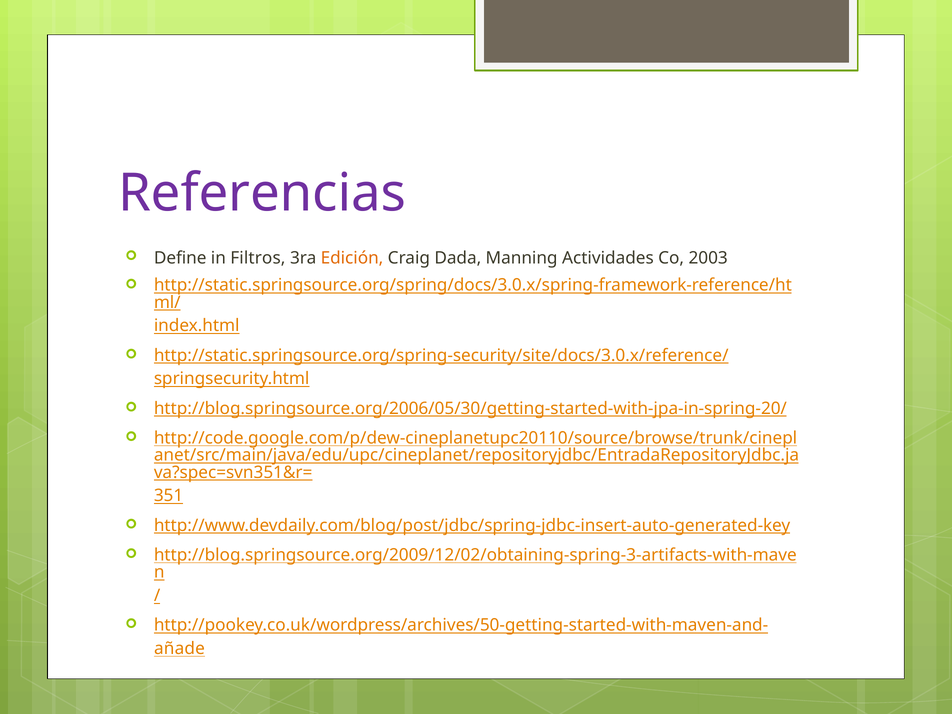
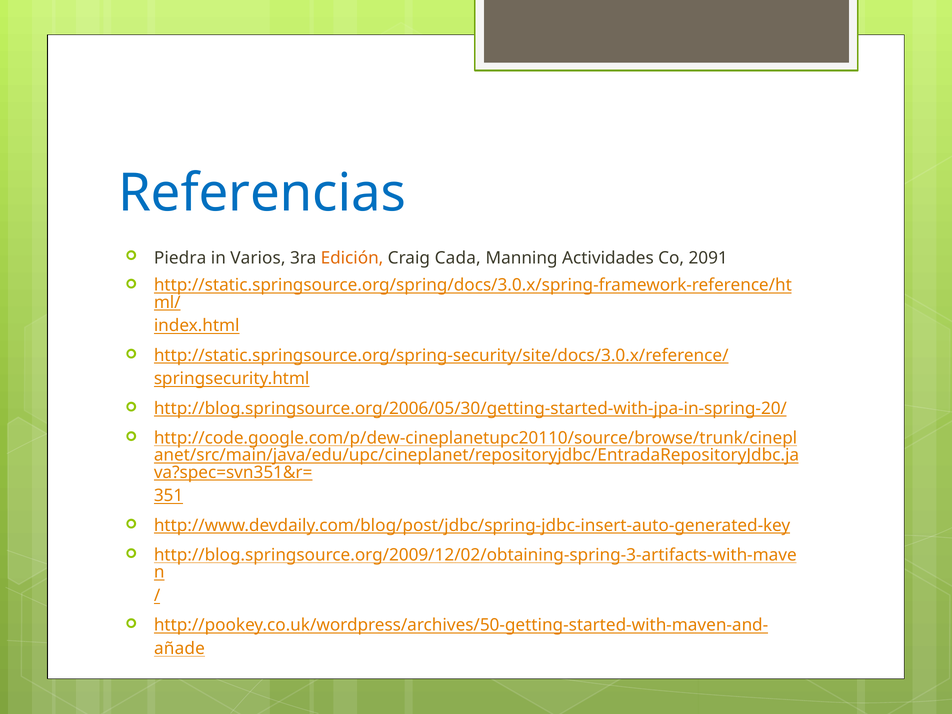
Referencias colour: purple -> blue (262, 193)
Define: Define -> Piedra (180, 258)
Filtros: Filtros -> Varios (258, 258)
Dada: Dada -> Cada (458, 258)
2003: 2003 -> 2091 (708, 258)
